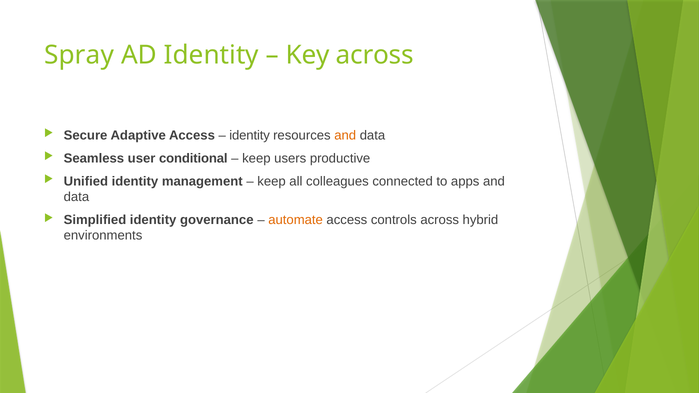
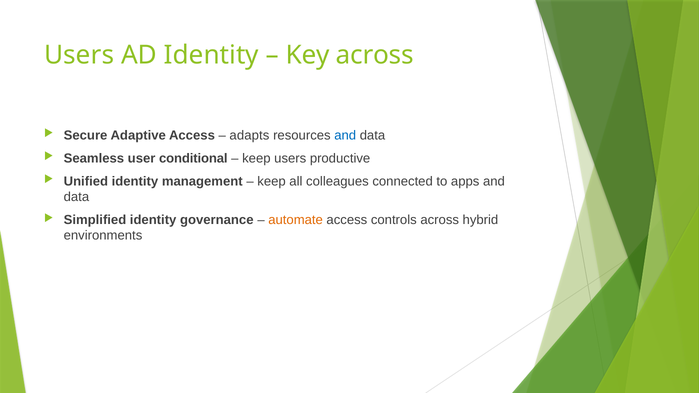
Spray: Spray -> Users (79, 55)
identity: identity -> adapts (249, 135)
and colour: orange -> blue (345, 135)
